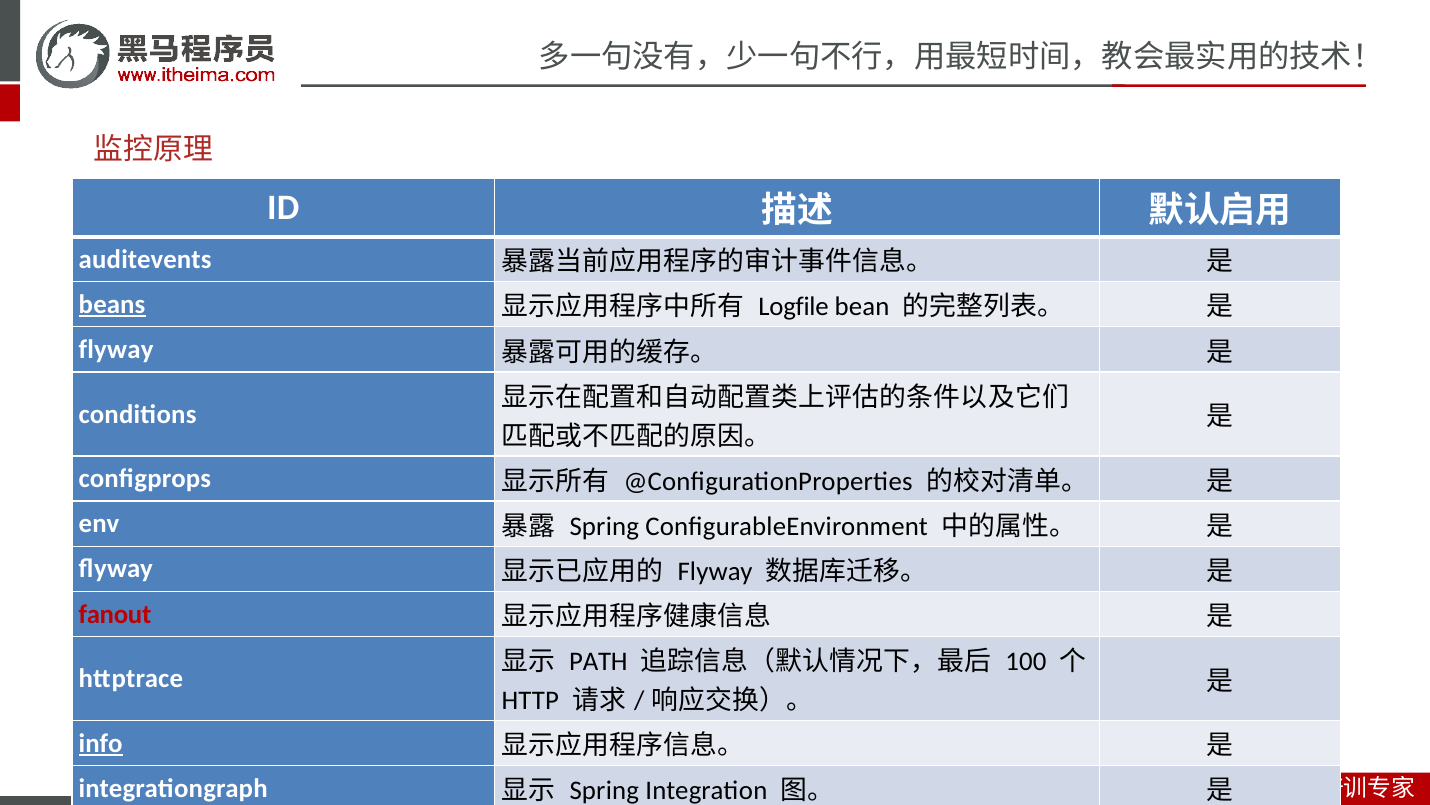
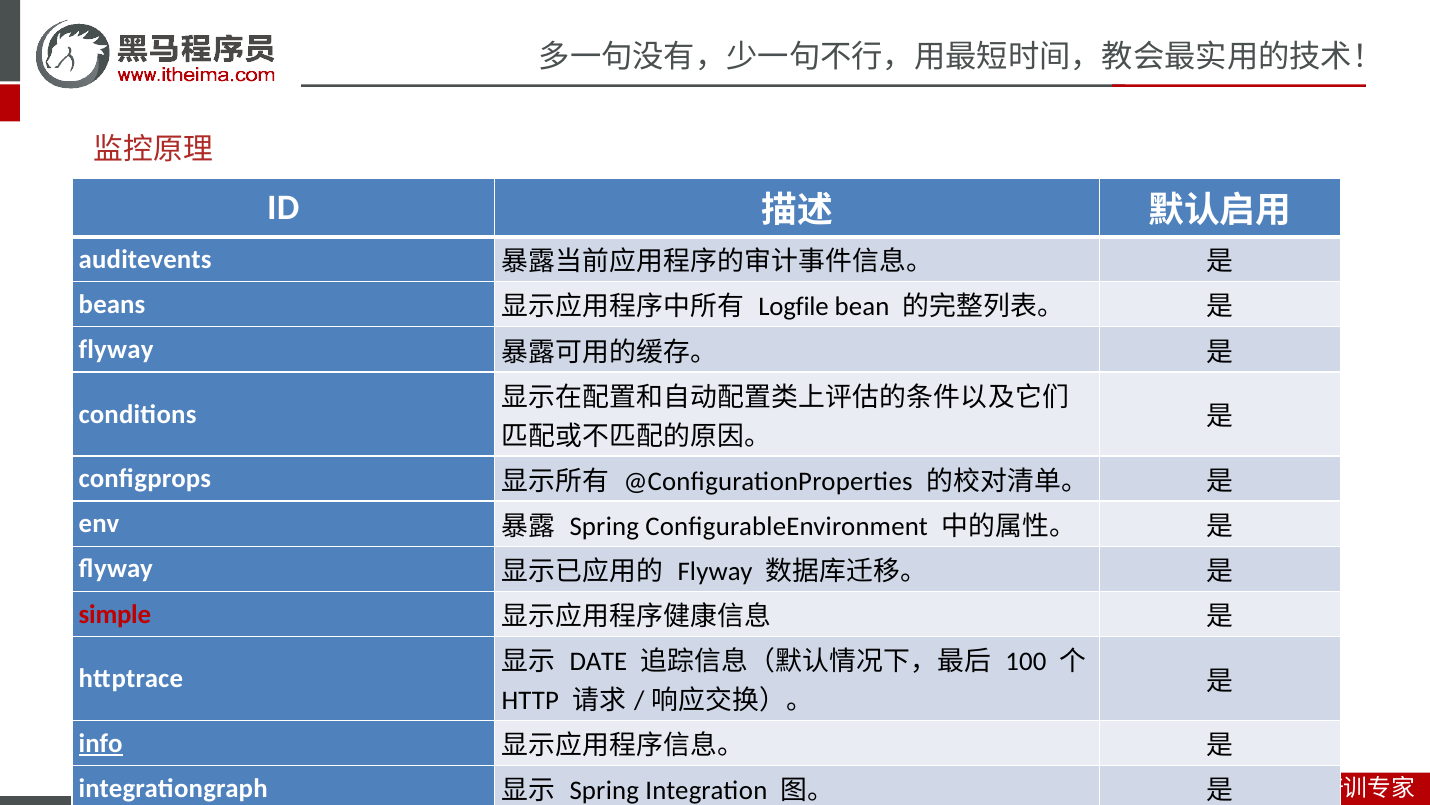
beans underline: present -> none (112, 304)
fanout: fanout -> simple (115, 614)
PATH: PATH -> DATE (598, 661)
